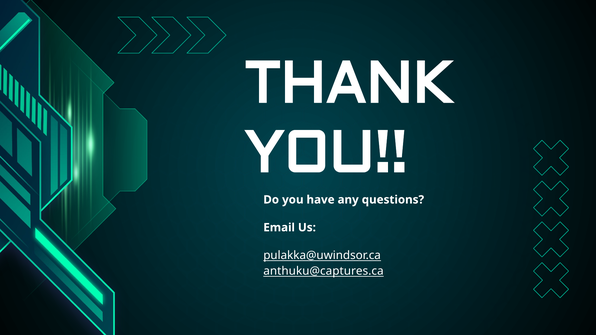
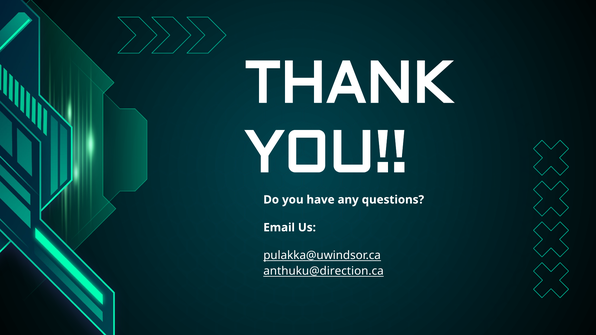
anthuku@captures.ca: anthuku@captures.ca -> anthuku@direction.ca (324, 271)
